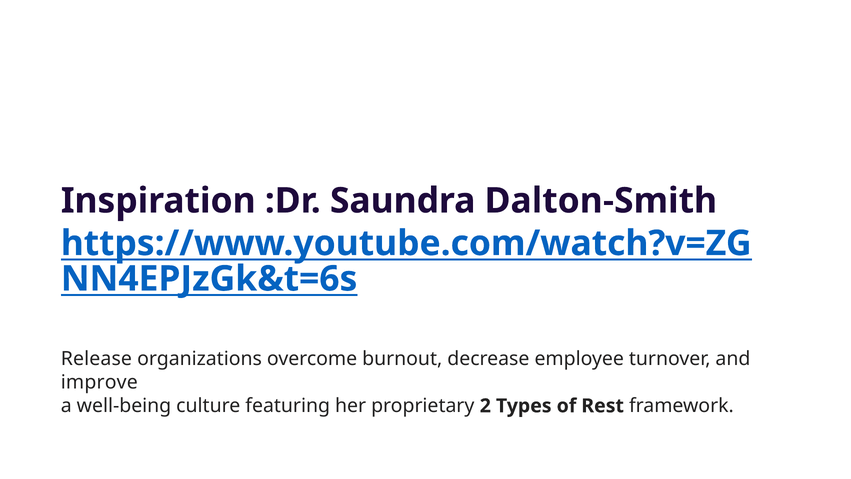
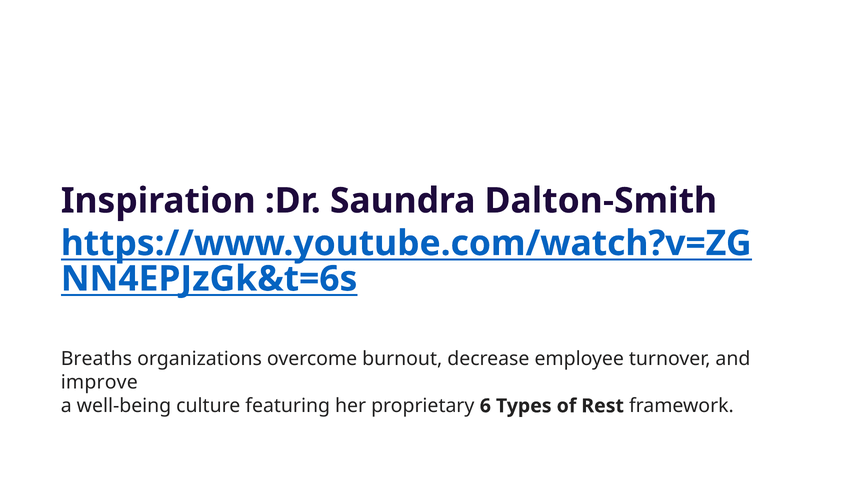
Release: Release -> Breaths (96, 359)
2: 2 -> 6 (485, 406)
